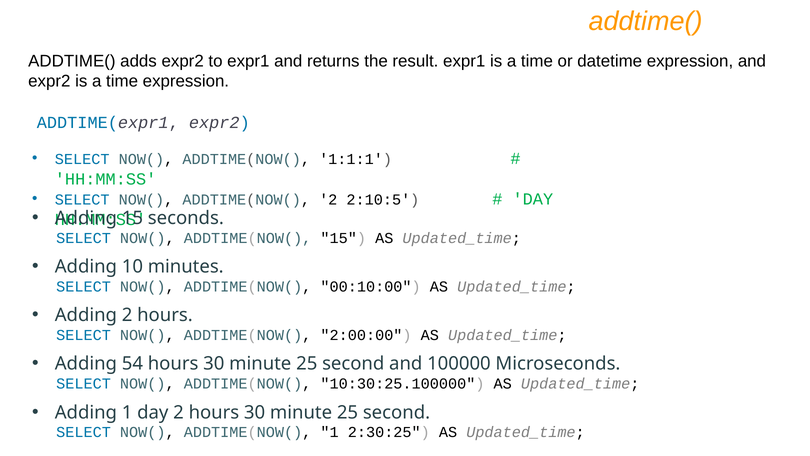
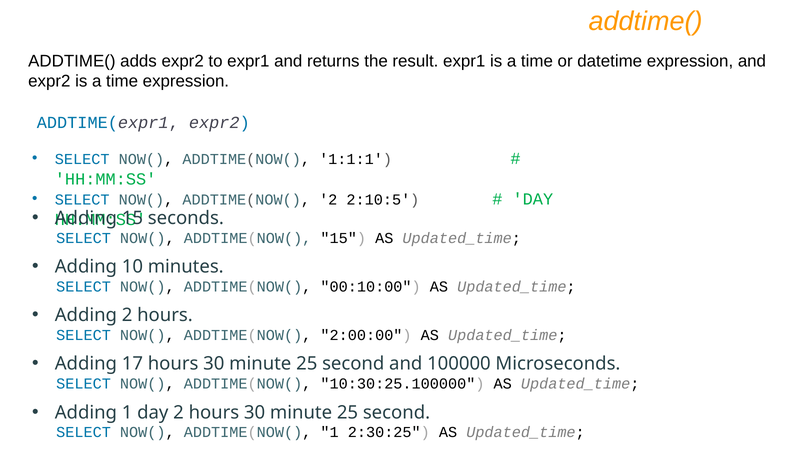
54: 54 -> 17 (132, 364)
